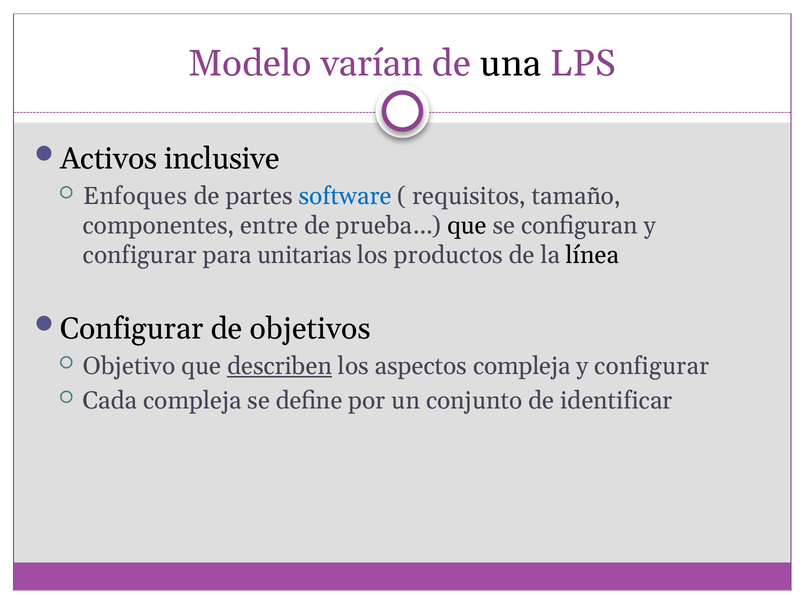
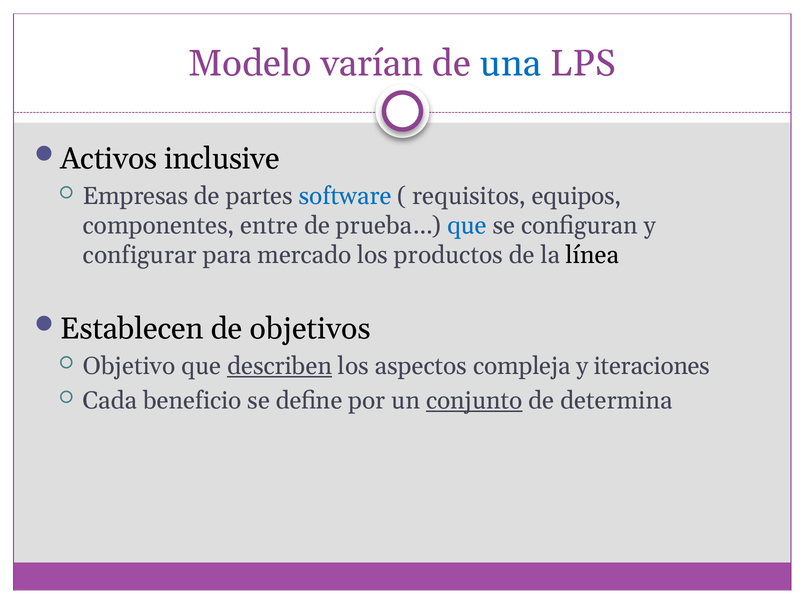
una colour: black -> blue (511, 63)
Enfoques: Enfoques -> Empresas (135, 196)
tamaño: tamaño -> equipos (576, 196)
que colour: black -> blue (467, 226)
unitarias: unitarias -> mercado (304, 255)
Configurar: Configurar -> Establecen (132, 329)
configurar: configurar -> iteraciones (652, 366)
Cada compleja: compleja -> beneficio (192, 401)
conjunto underline: none -> present (474, 401)
identificar: identificar -> determina (616, 401)
